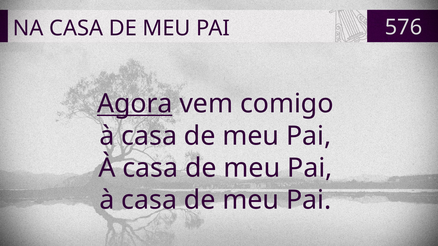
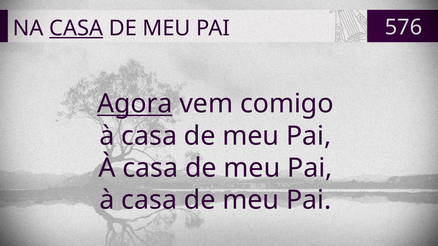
CASA underline: none -> present (76, 28)
